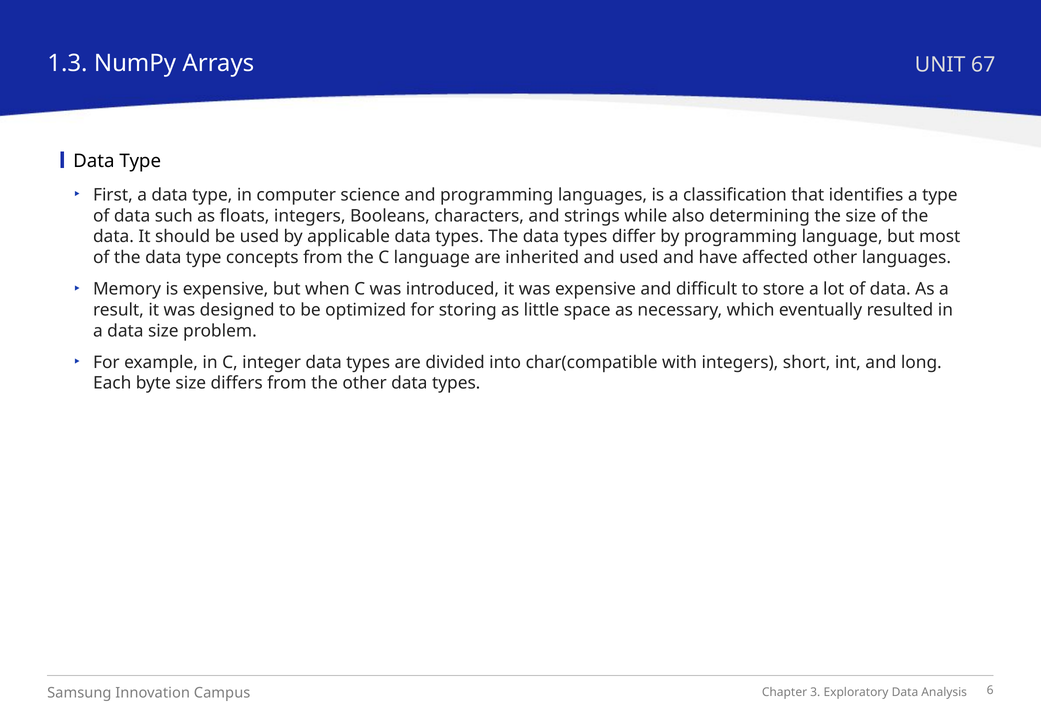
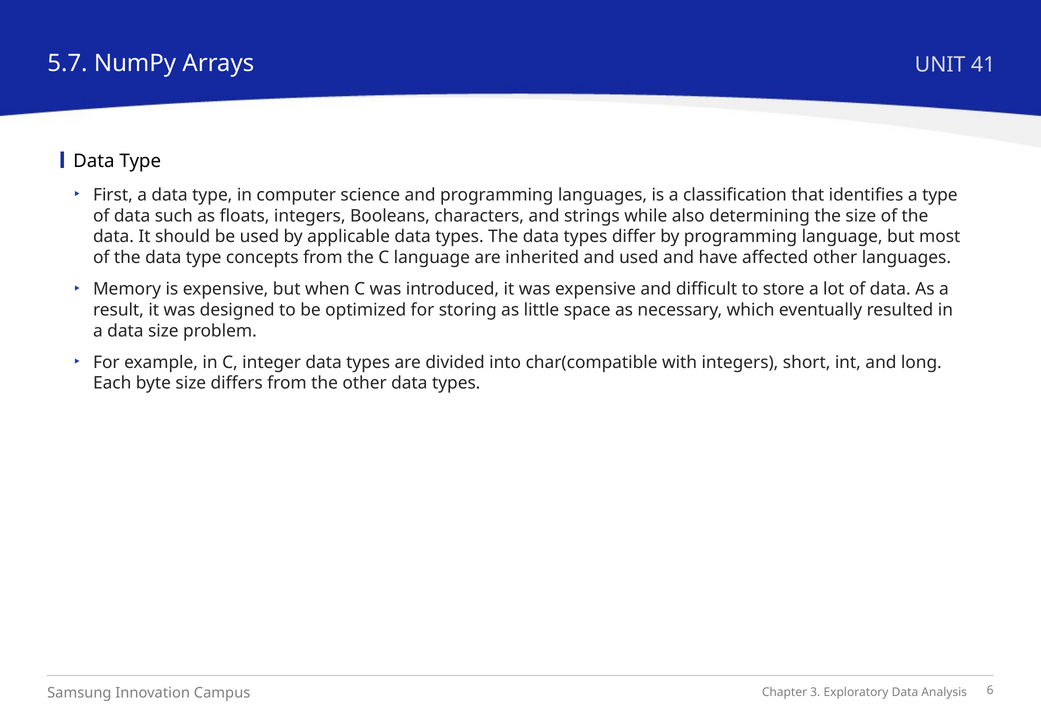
1.3: 1.3 -> 5.7 (67, 63)
67: 67 -> 41 (983, 65)
